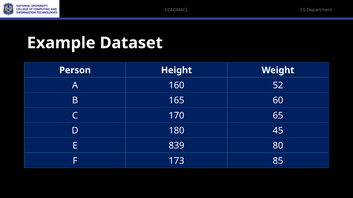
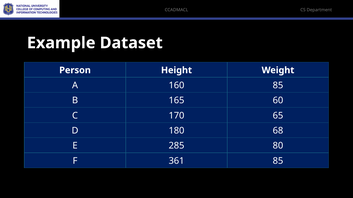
160 52: 52 -> 85 (278, 86)
45: 45 -> 68 (278, 131)
839: 839 -> 285 (177, 146)
173: 173 -> 361 (177, 161)
